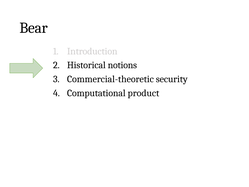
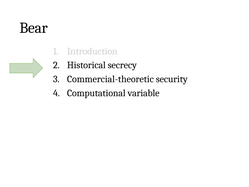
notions: notions -> secrecy (122, 65)
product: product -> variable (144, 93)
